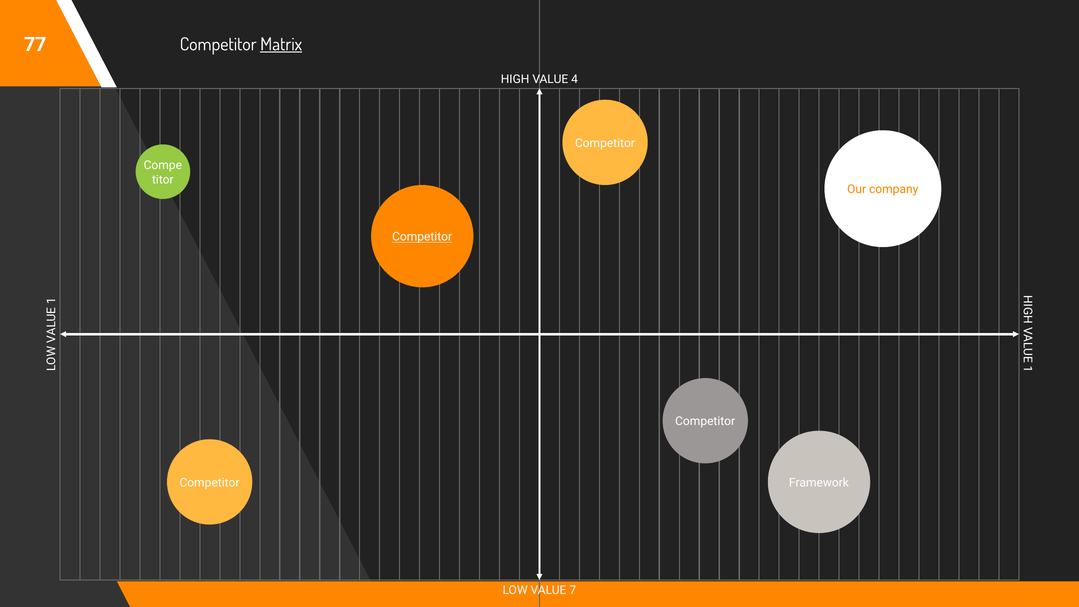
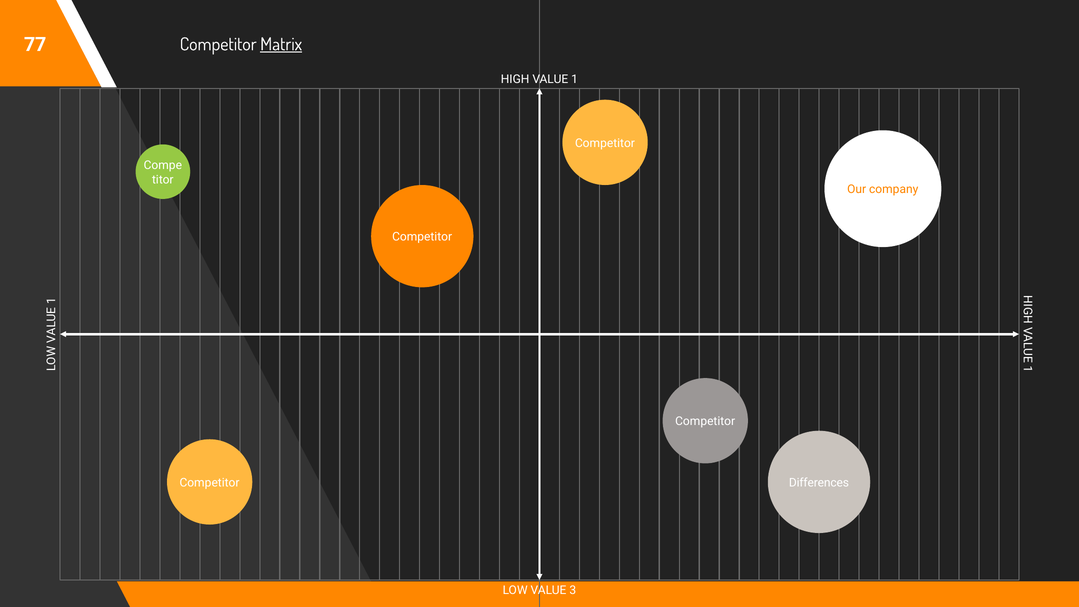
VALUE 4: 4 -> 1 (575, 79)
Competitor underline: present -> none (422, 237)
Framework: Framework -> Differences (819, 483)
7: 7 -> 3 (573, 590)
